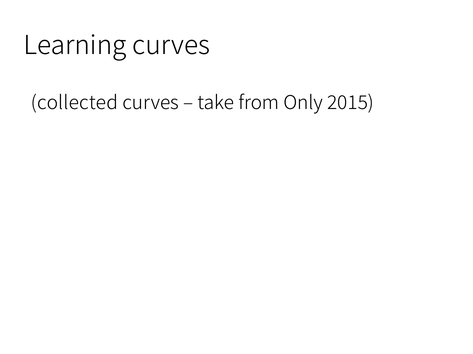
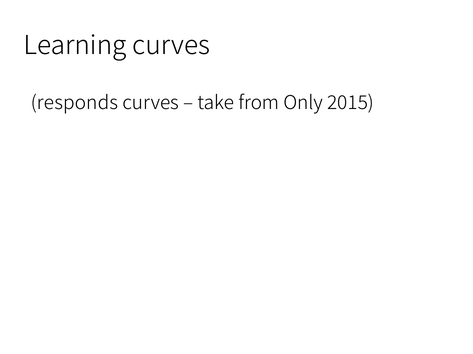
collected: collected -> responds (74, 103)
